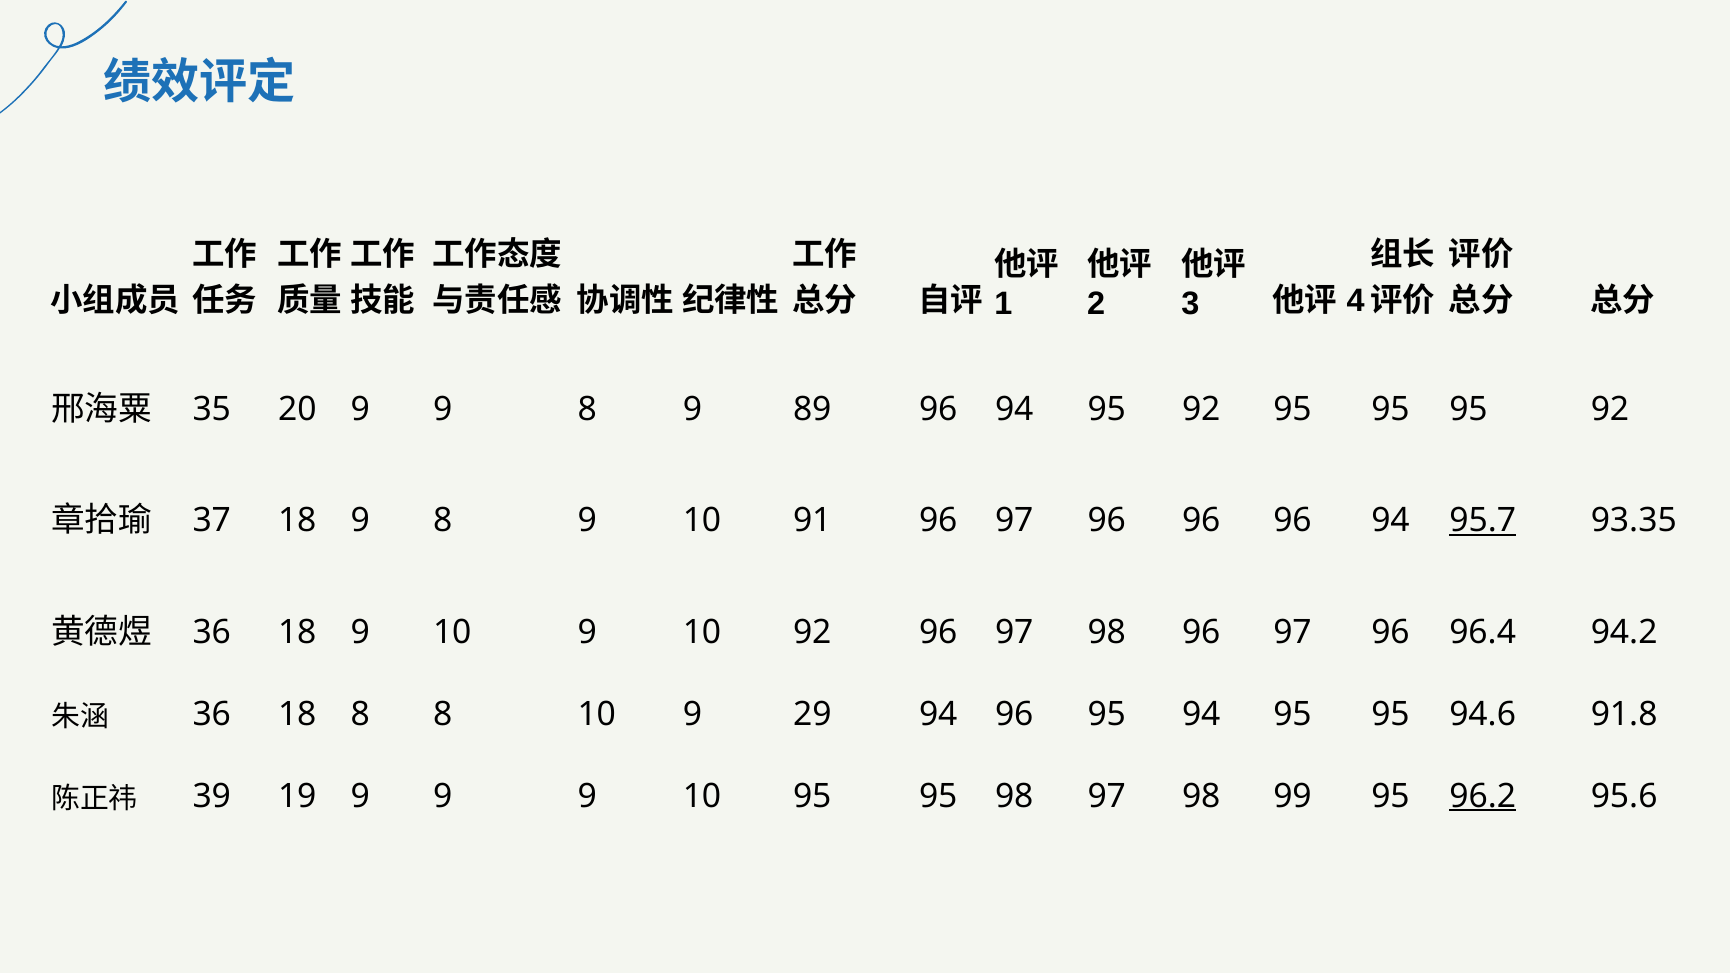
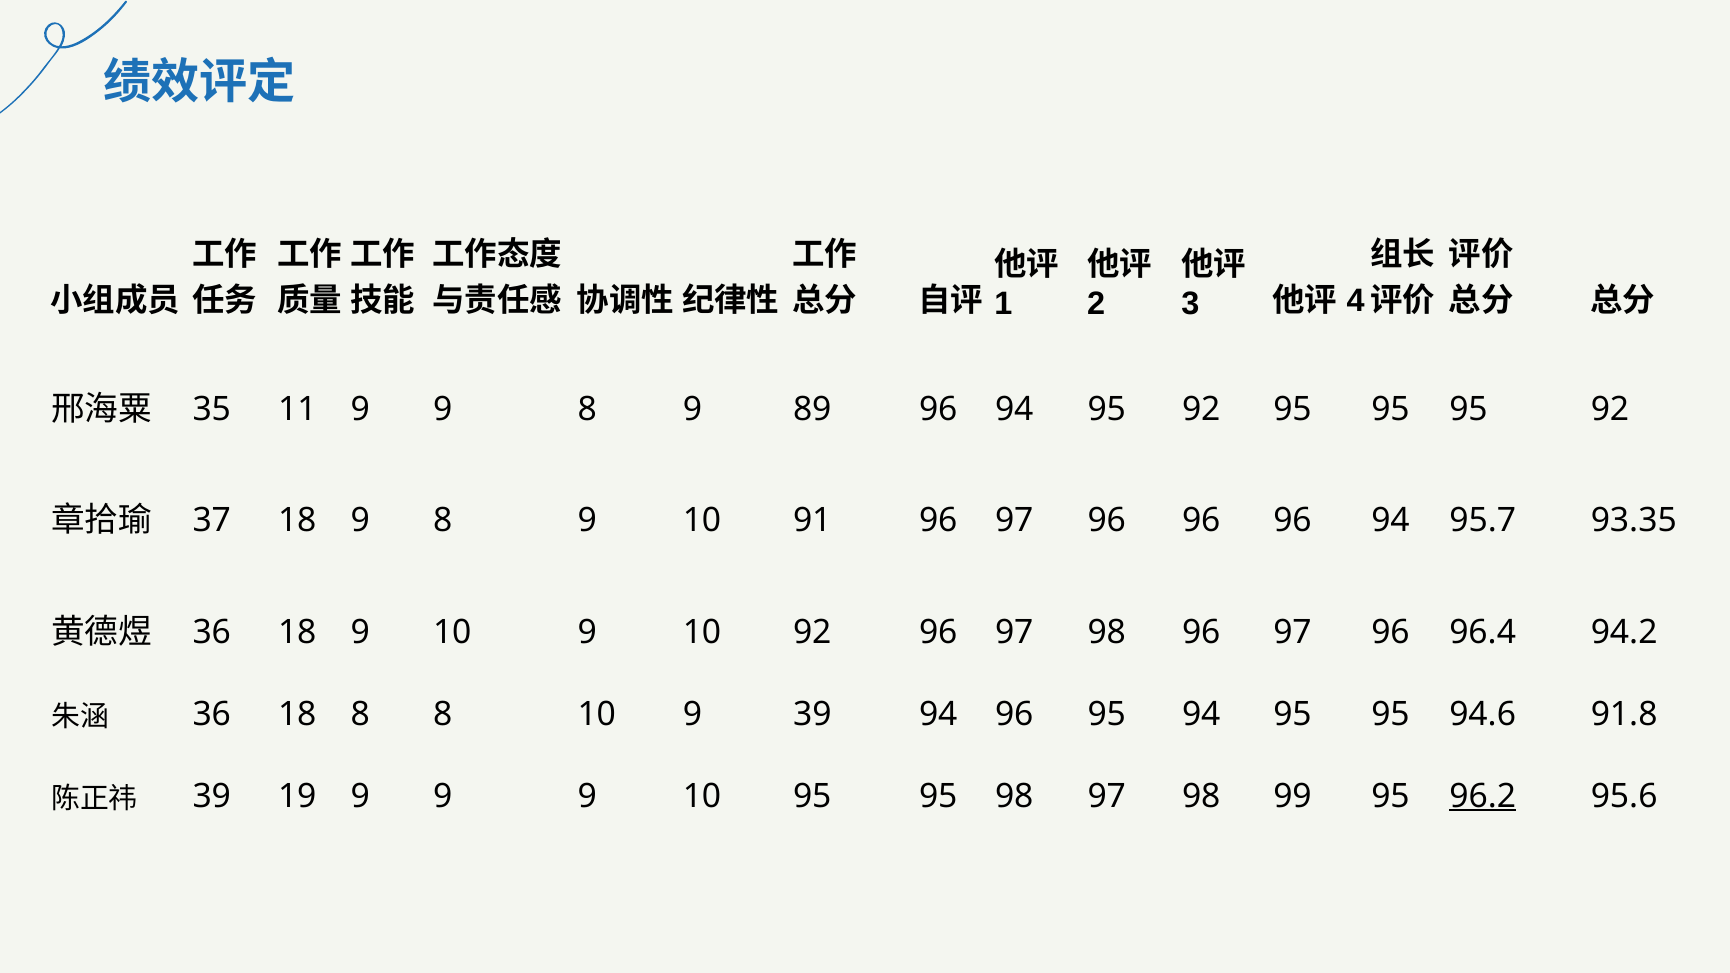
20: 20 -> 11 (297, 410)
95.7 underline: present -> none (1483, 521)
9 29: 29 -> 39 (812, 714)
